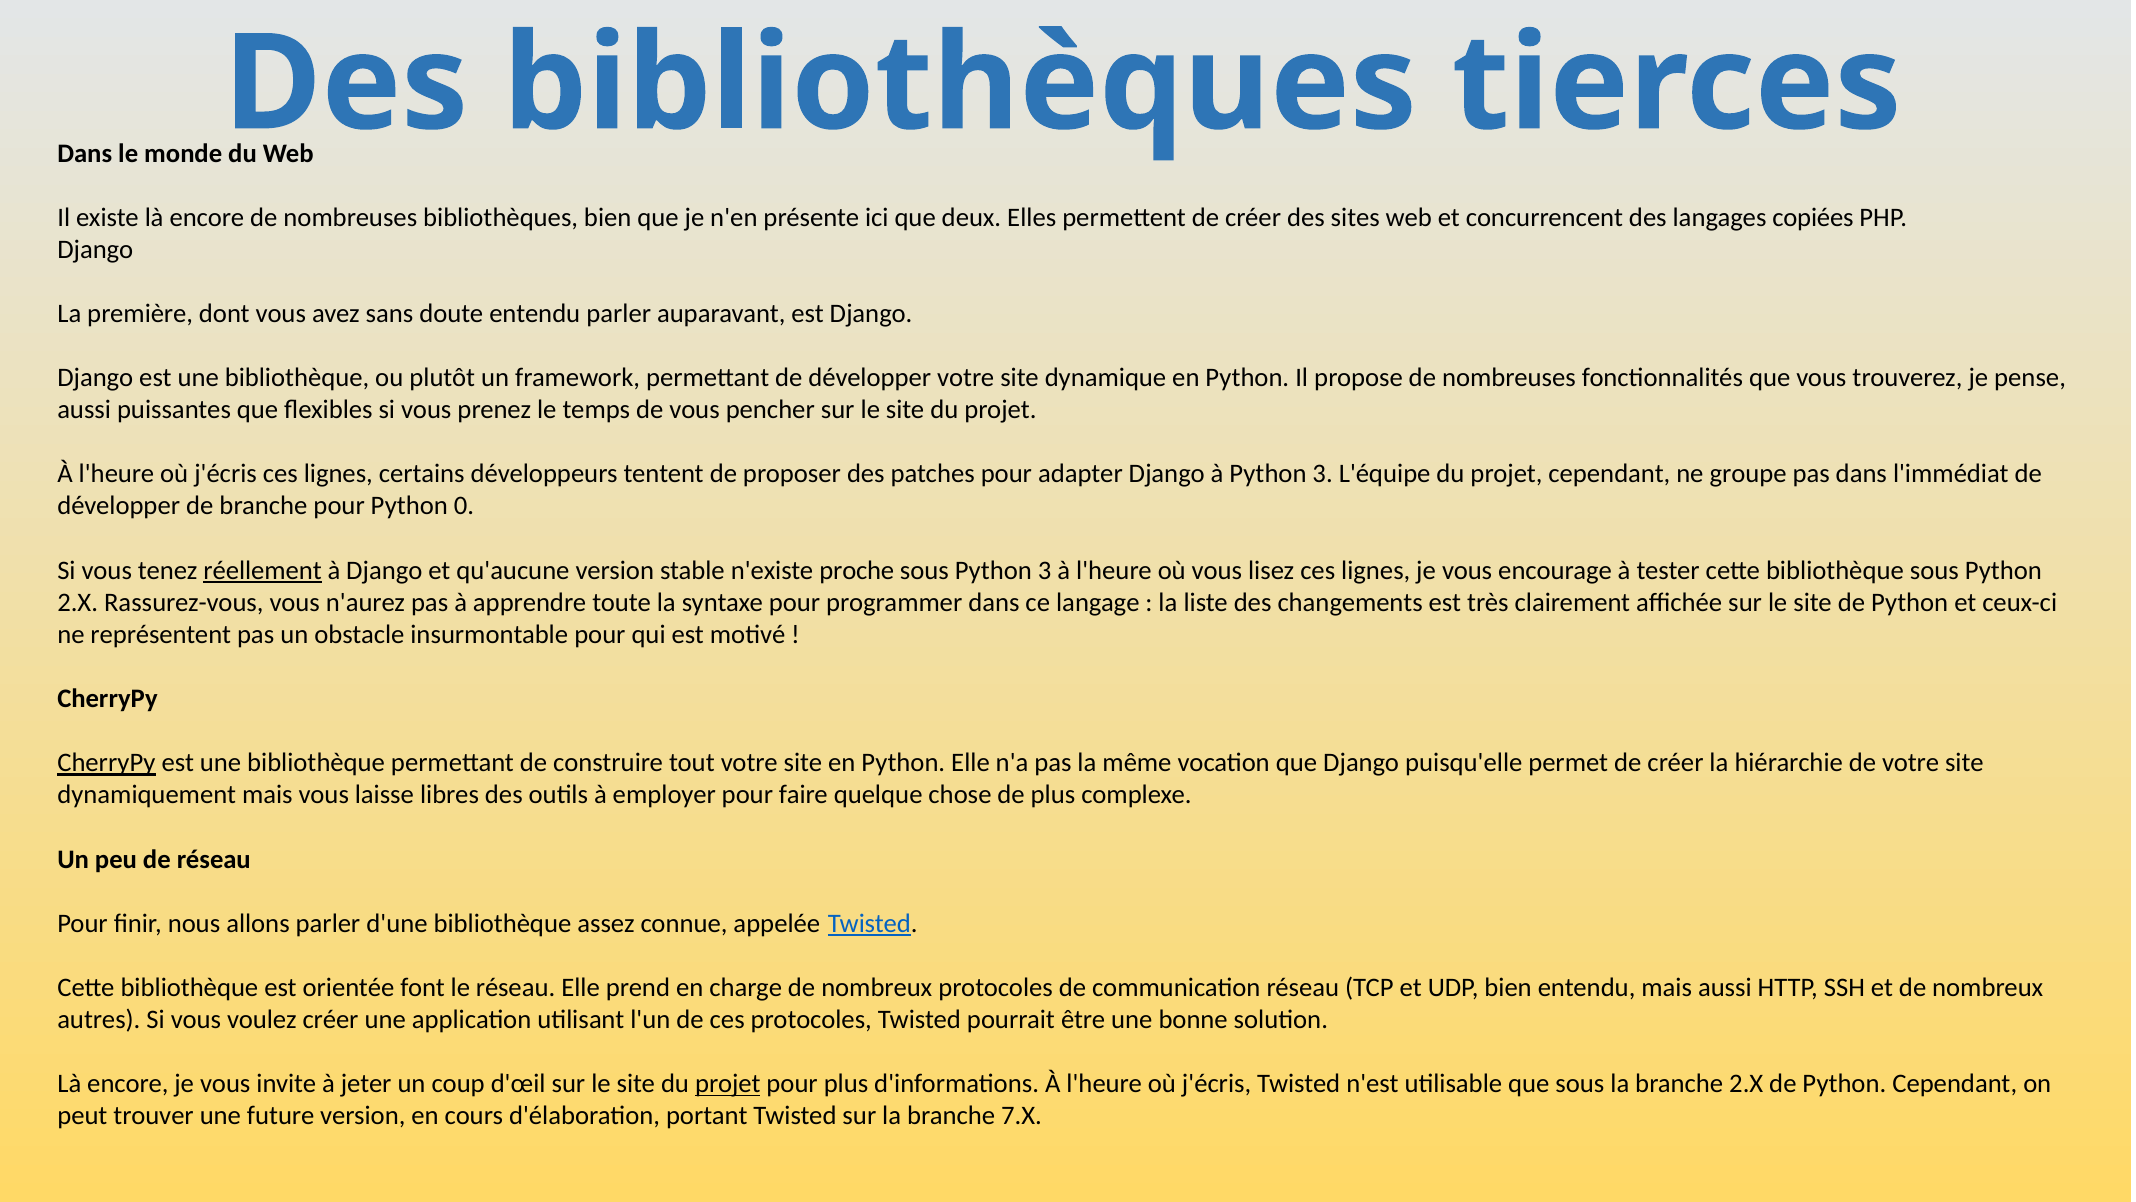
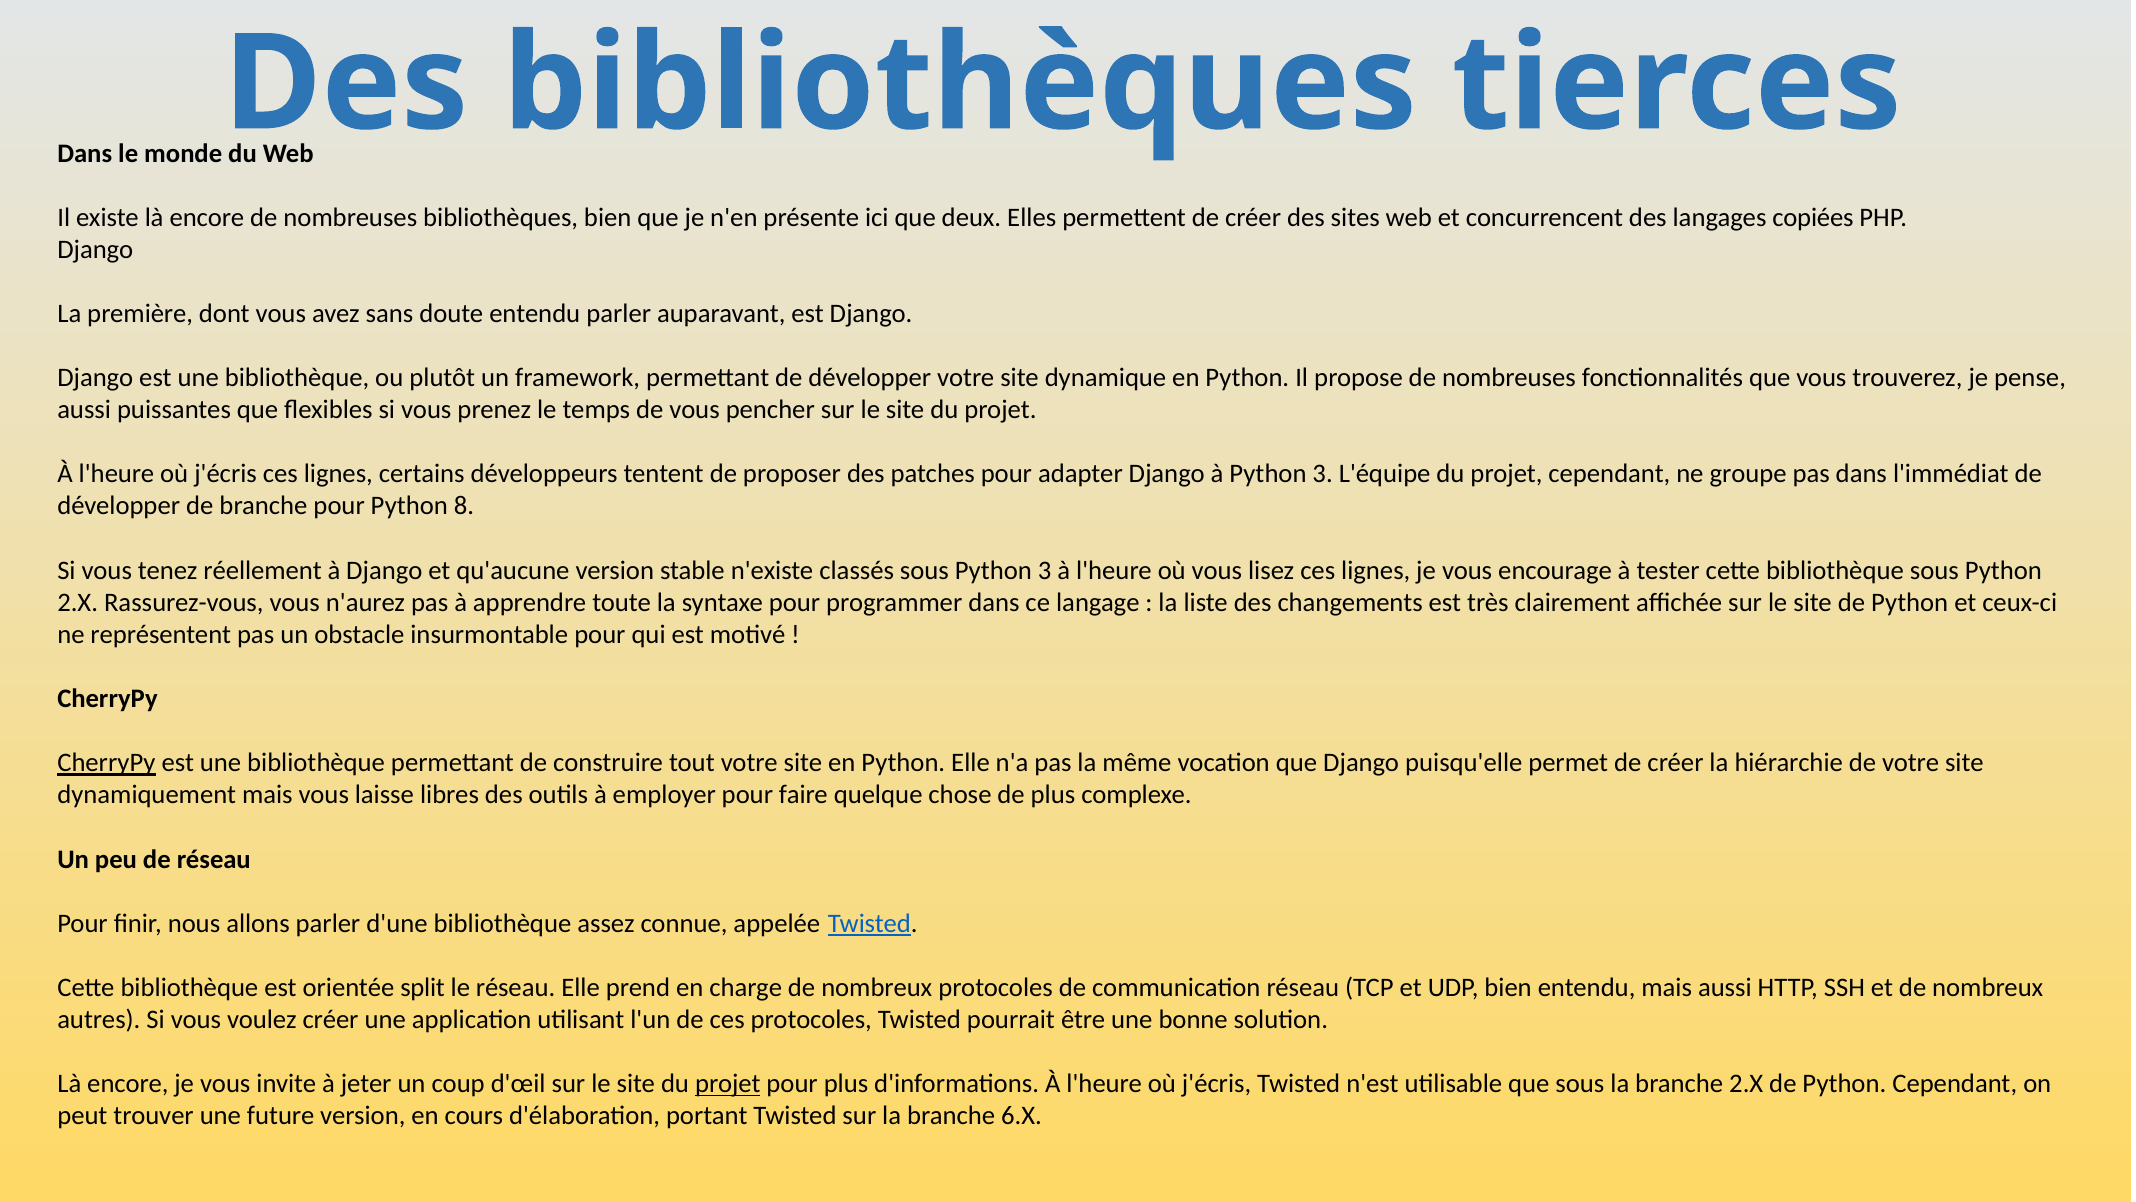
0: 0 -> 8 (464, 506)
réellement underline: present -> none (263, 570)
proche: proche -> classés (857, 570)
font: font -> split (423, 988)
7.X: 7.X -> 6.X (1021, 1116)
